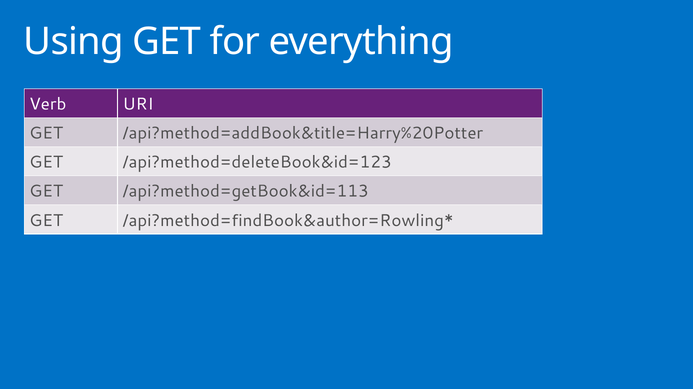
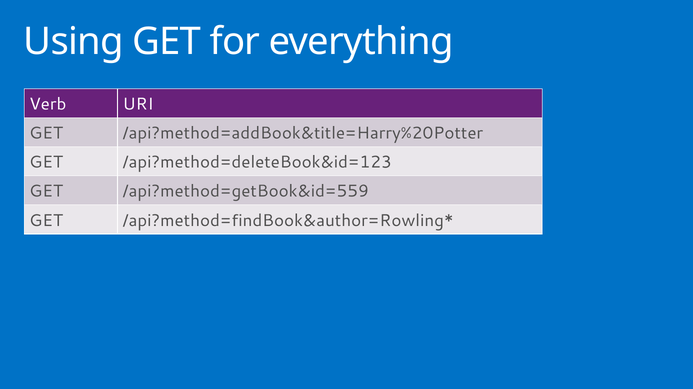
/api?method=getBook&id=113: /api?method=getBook&id=113 -> /api?method=getBook&id=559 (246, 192)
